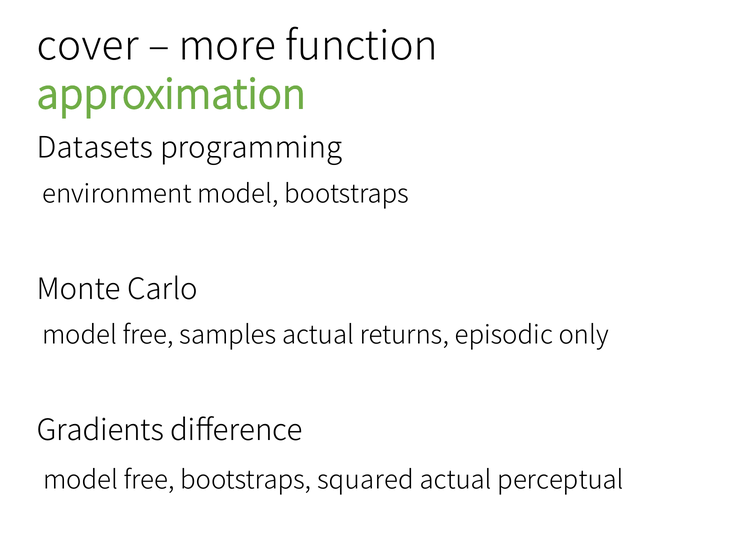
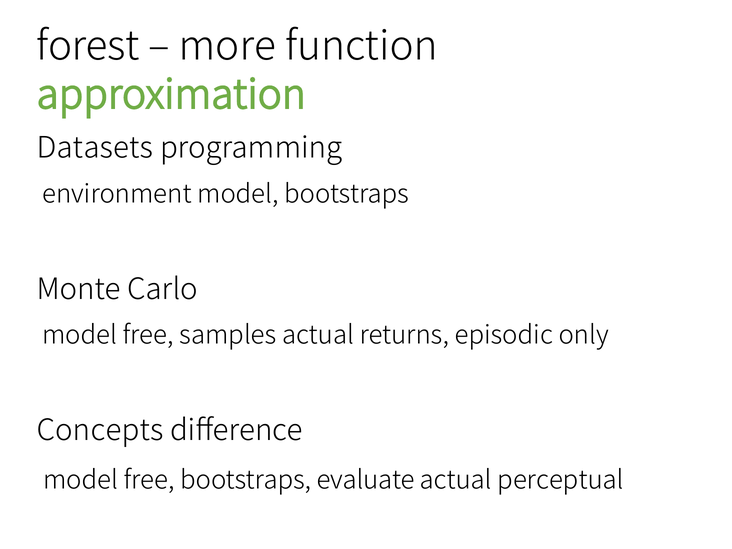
cover: cover -> forest (88, 46)
Gradients: Gradients -> Concepts (100, 430)
squared: squared -> evaluate (366, 480)
